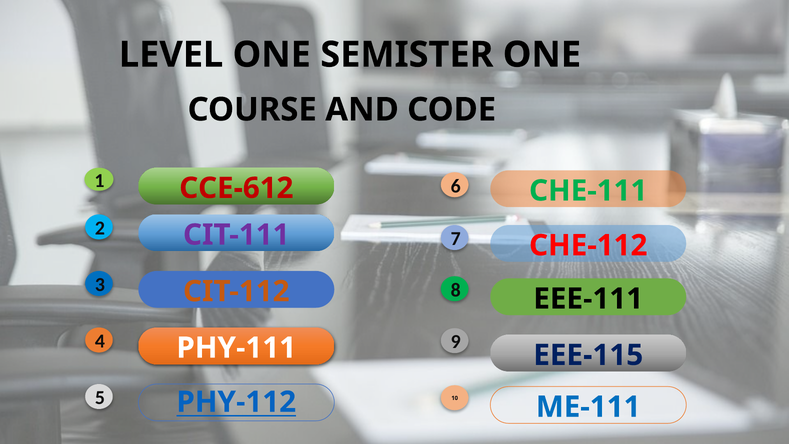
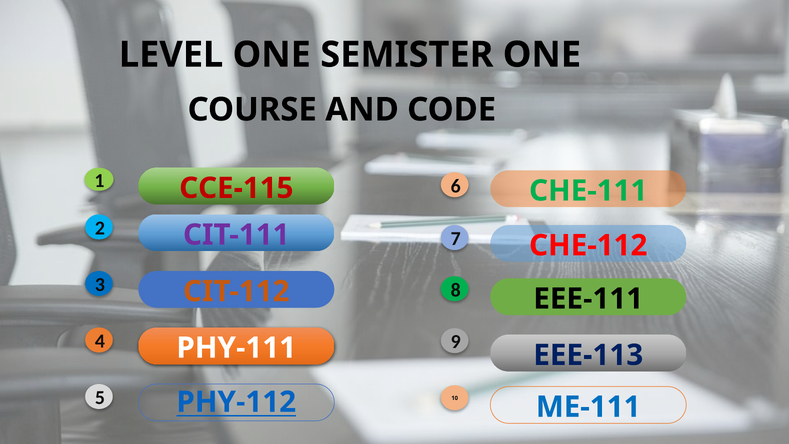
CCE-612: CCE-612 -> CCE-115 (236, 188)
EEE-115: EEE-115 -> EEE-113 (588, 355)
